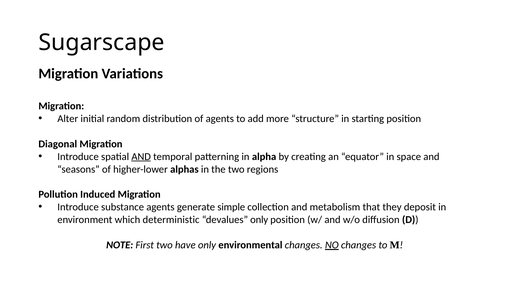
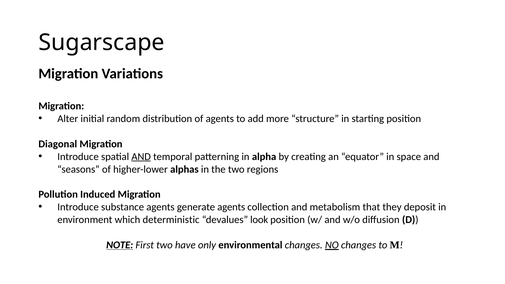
generate simple: simple -> agents (231, 207)
devalues only: only -> look (259, 220)
NOTE underline: none -> present (120, 245)
